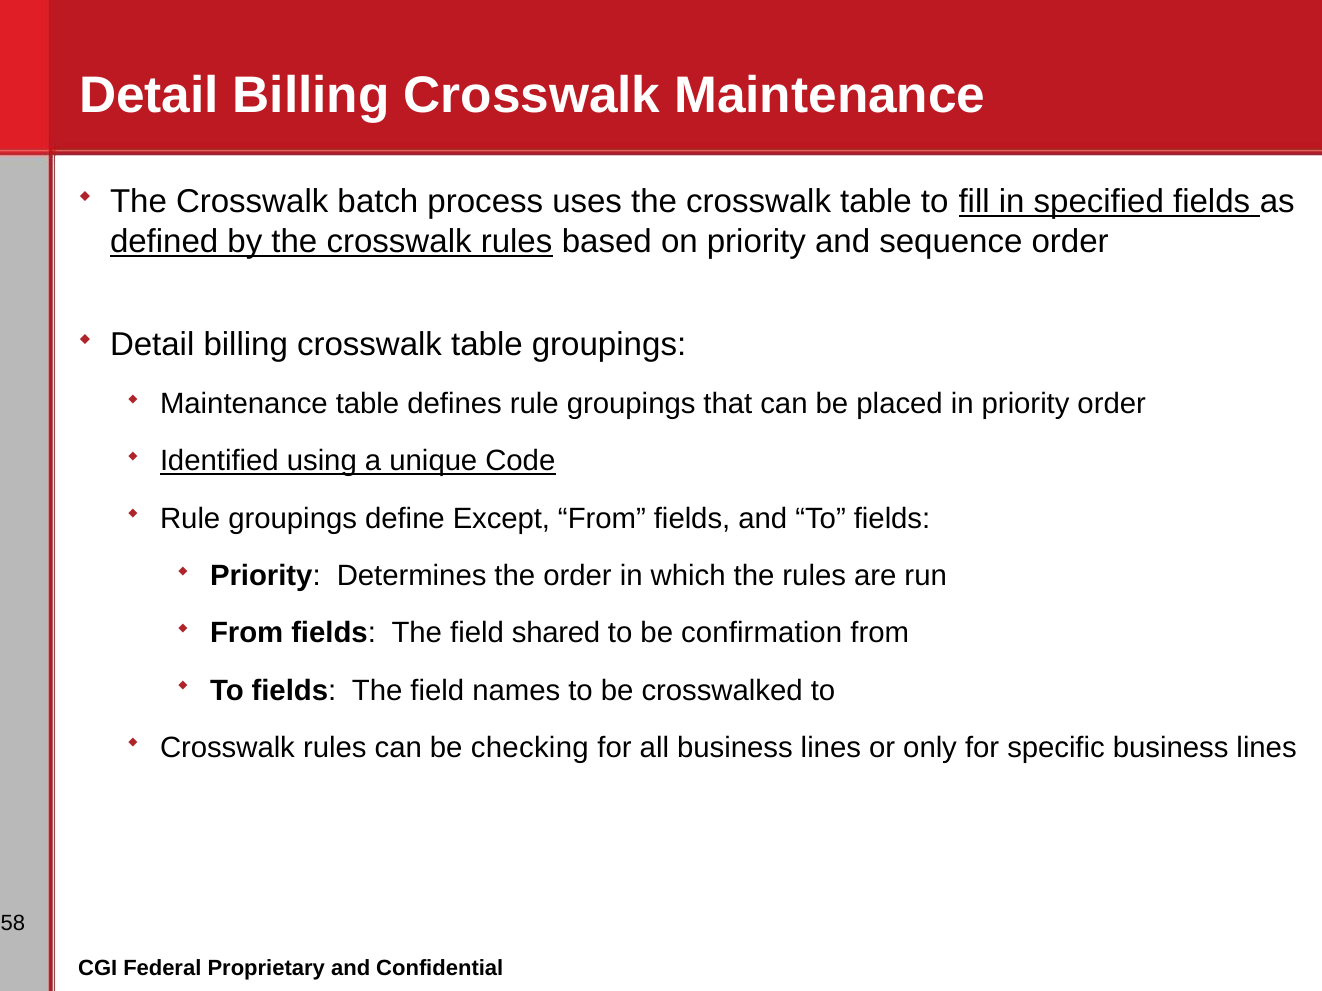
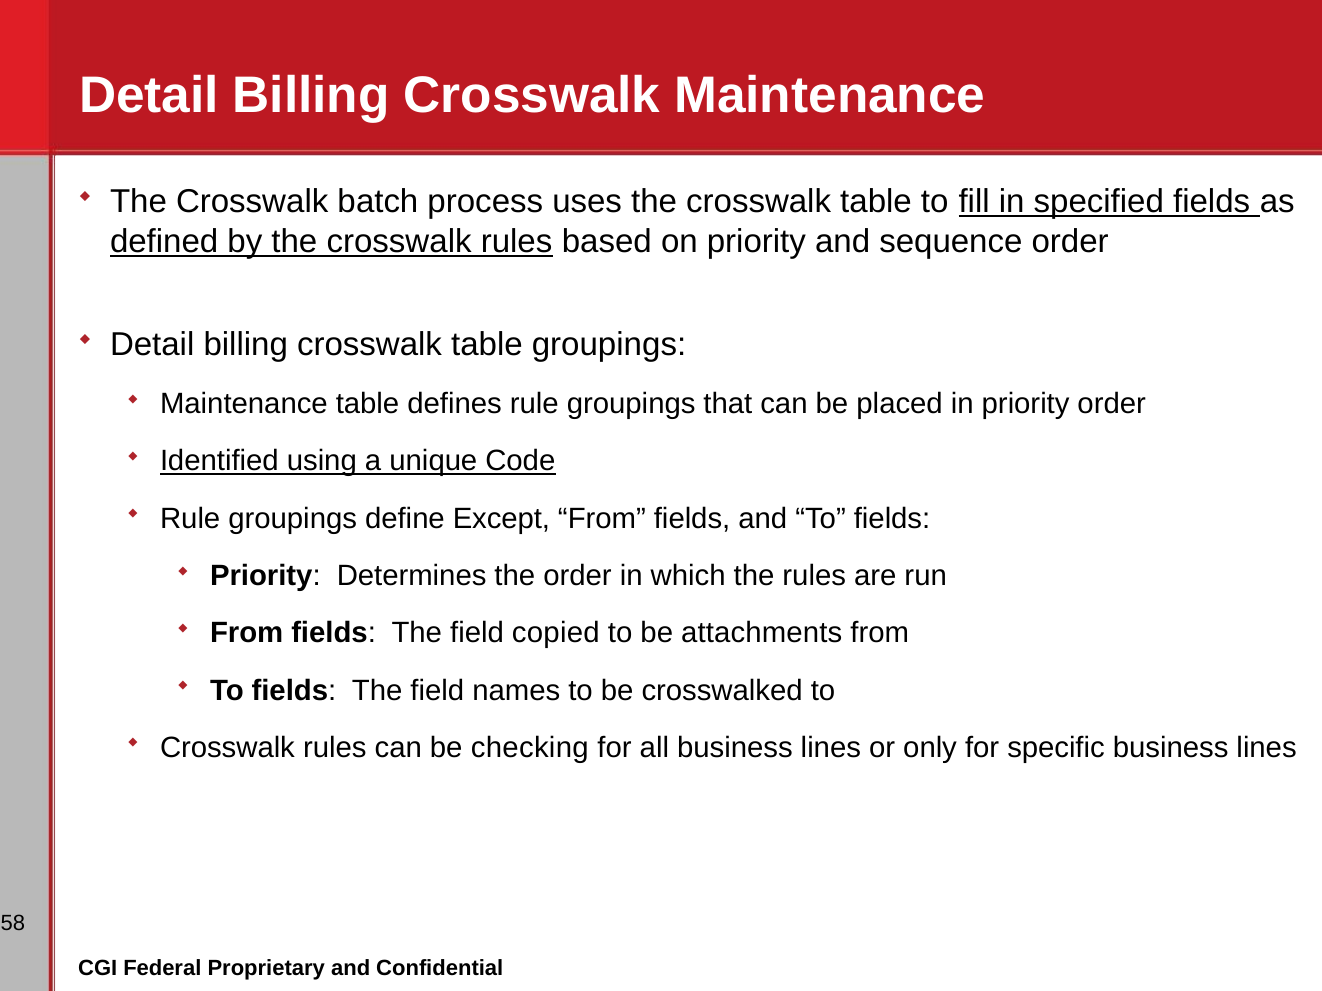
shared: shared -> copied (556, 633)
confirmation: confirmation -> attachments (762, 633)
